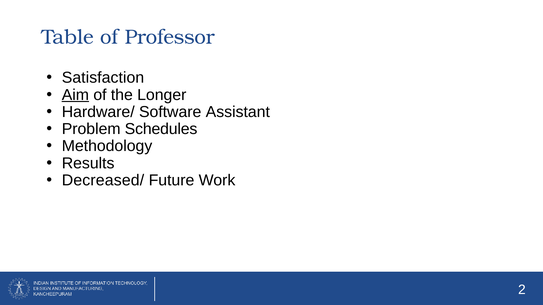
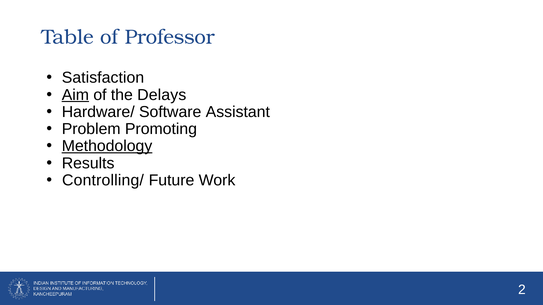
Longer: Longer -> Delays (162, 95)
Schedules: Schedules -> Promoting (161, 129)
Methodology underline: none -> present (107, 146)
Decreased/: Decreased/ -> Controlling/ (103, 180)
